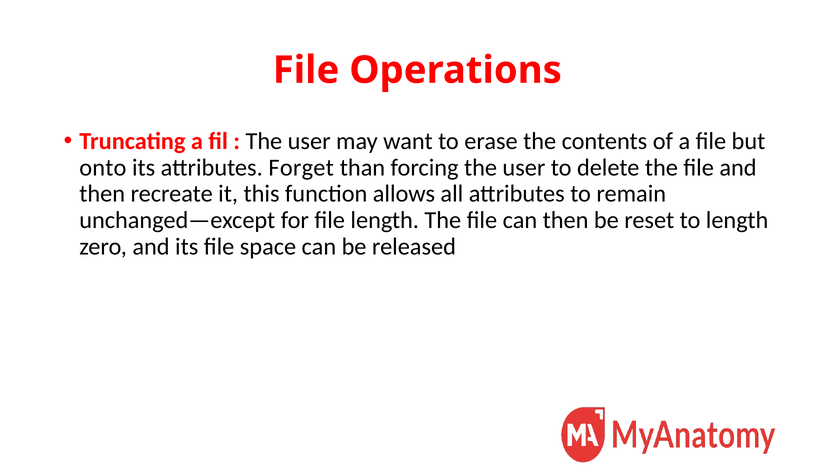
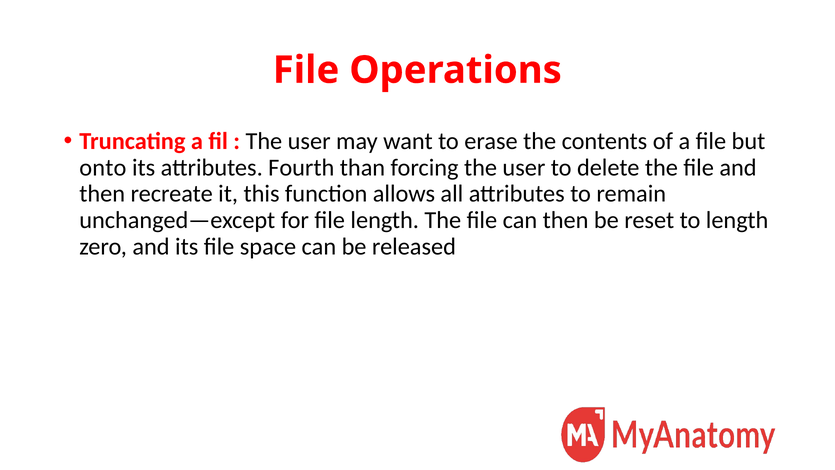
Forget: Forget -> Fourth (301, 167)
